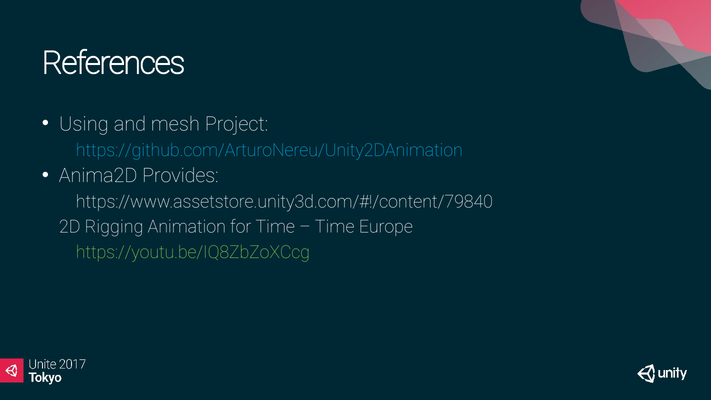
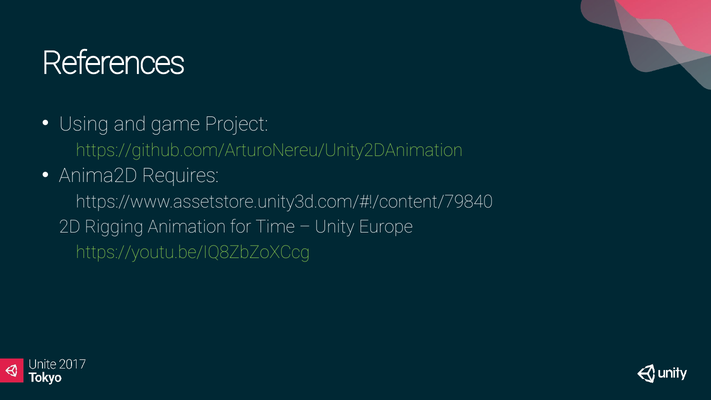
mesh: mesh -> game (175, 124)
https://github.com/ArturoNereu/Unity2DAnimation colour: light blue -> light green (269, 150)
Provides: Provides -> Requires (180, 176)
Time: Time -> Unity (335, 227)
